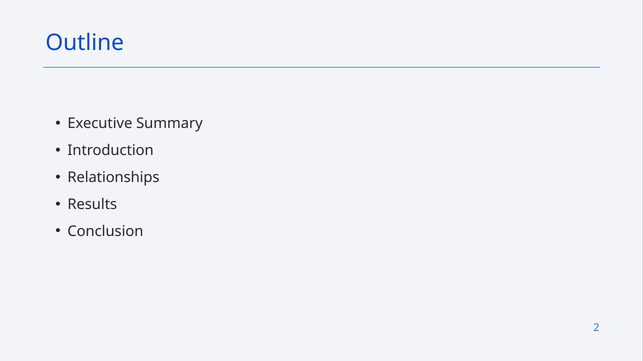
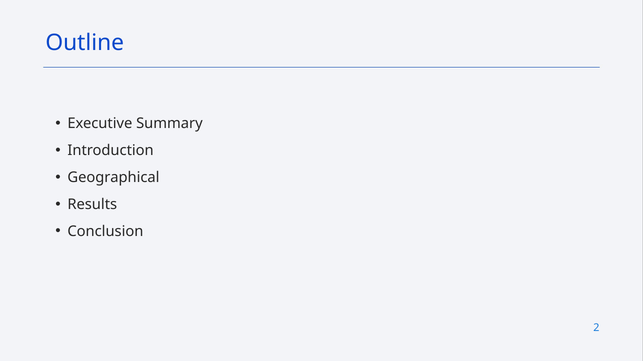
Relationships: Relationships -> Geographical (113, 178)
